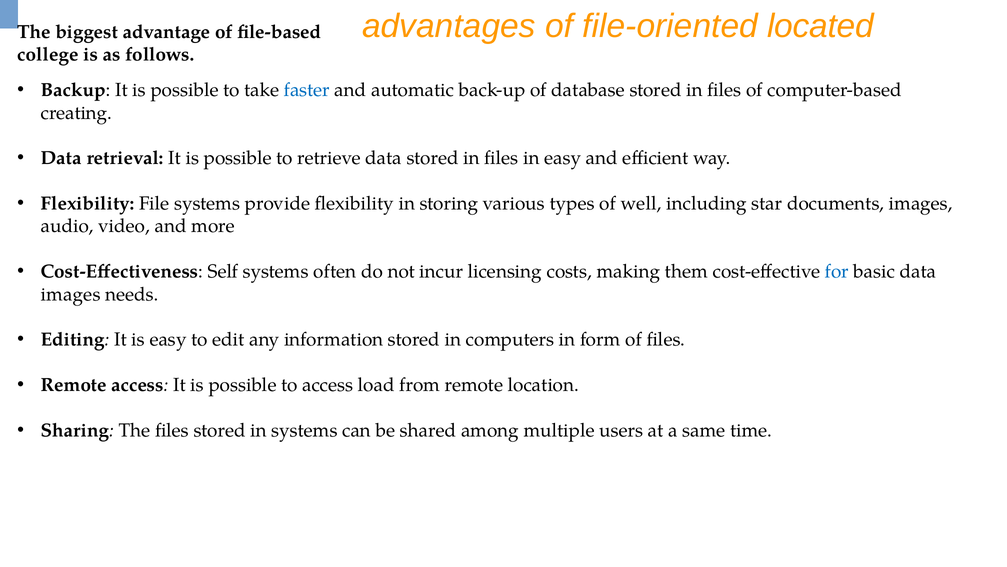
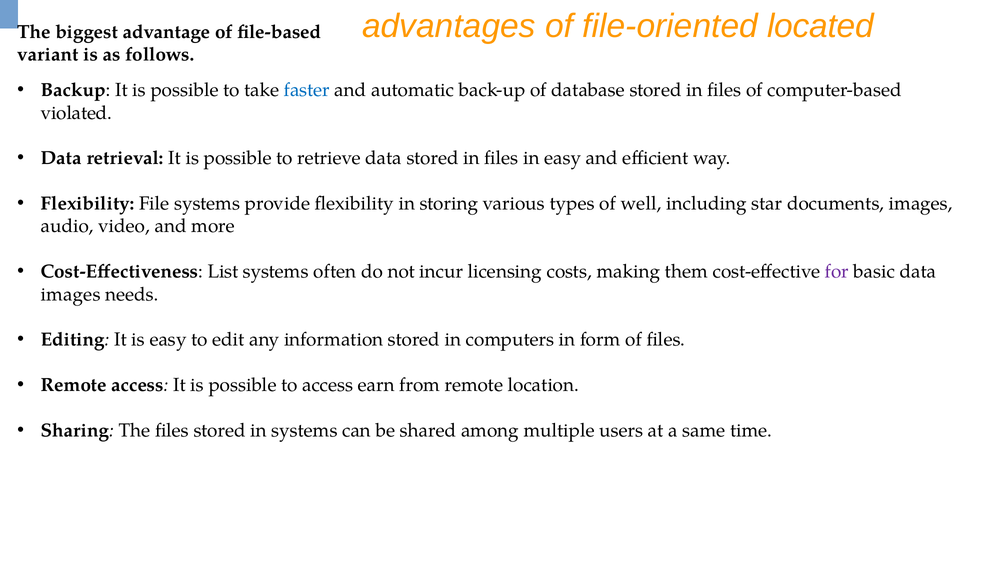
college: college -> variant (48, 55)
creating: creating -> violated (76, 113)
Self: Self -> List (223, 271)
for colour: blue -> purple (837, 271)
load: load -> earn (376, 385)
